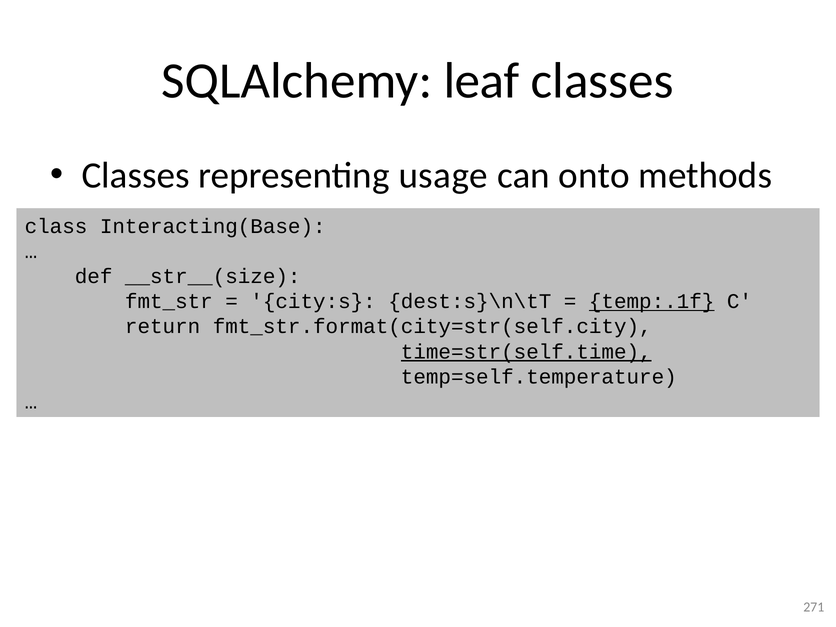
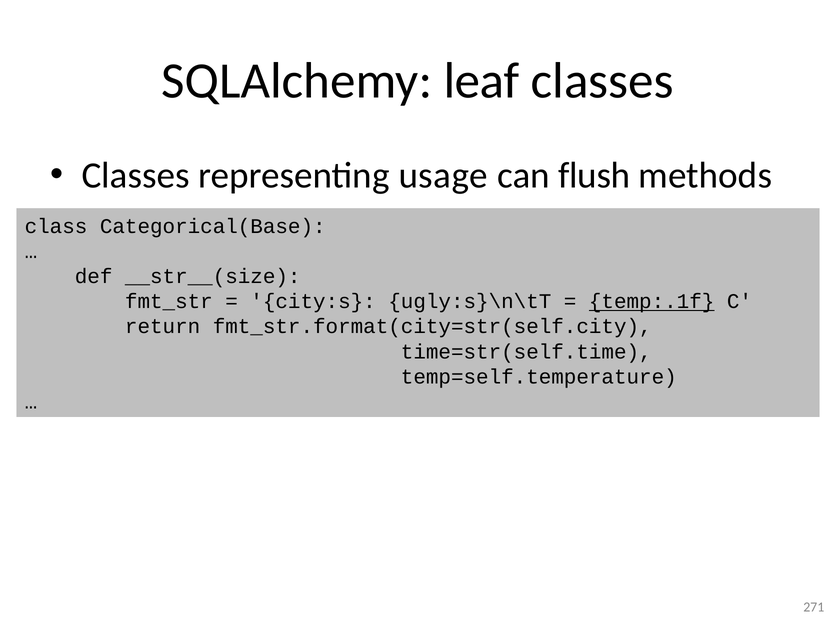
onto: onto -> flush (594, 175)
Interacting(Base: Interacting(Base -> Categorical(Base (213, 226)
dest:s}\n\tT: dest:s}\n\tT -> ugly:s}\n\tT (470, 302)
time=str(self.time underline: present -> none (526, 352)
